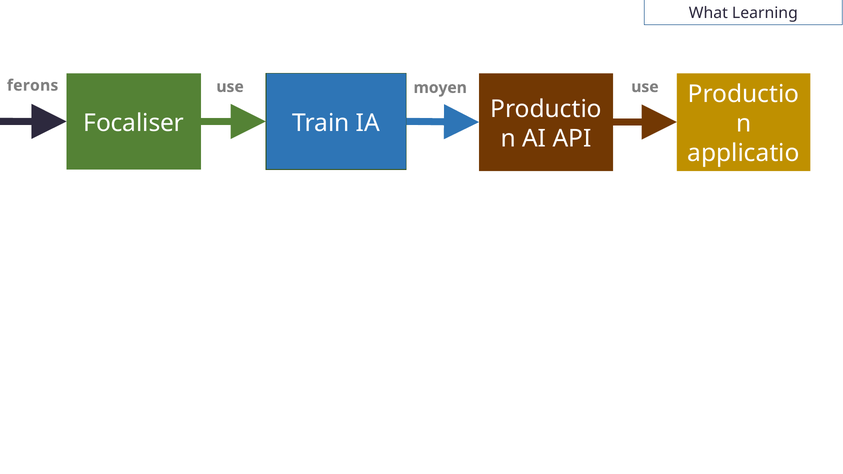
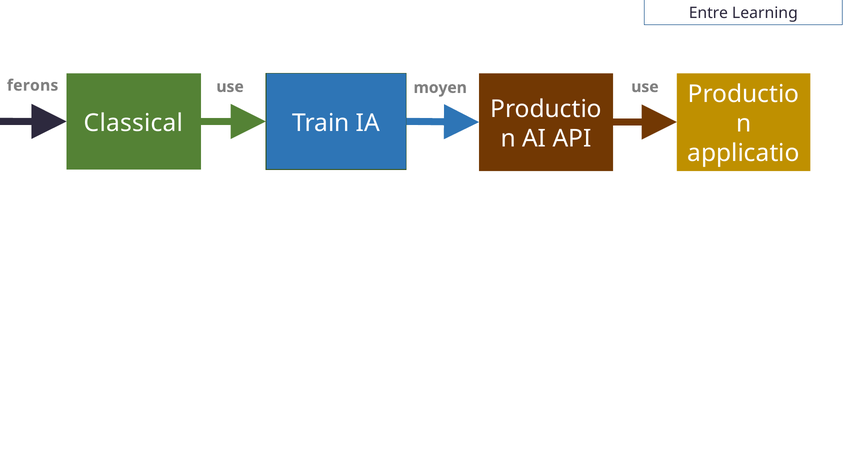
What: What -> Entre (708, 13)
Focaliser: Focaliser -> Classical (134, 123)
